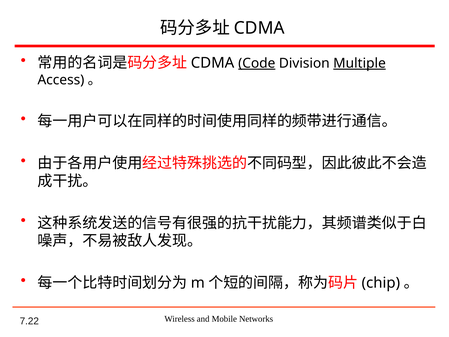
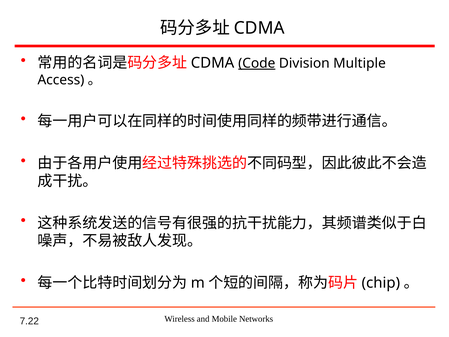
Multiple underline: present -> none (360, 63)
